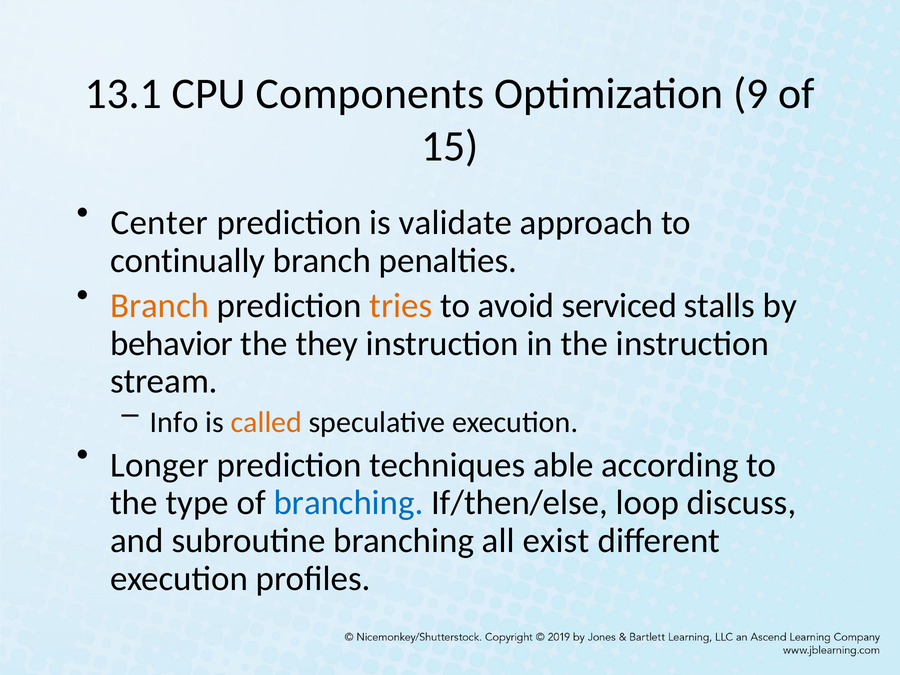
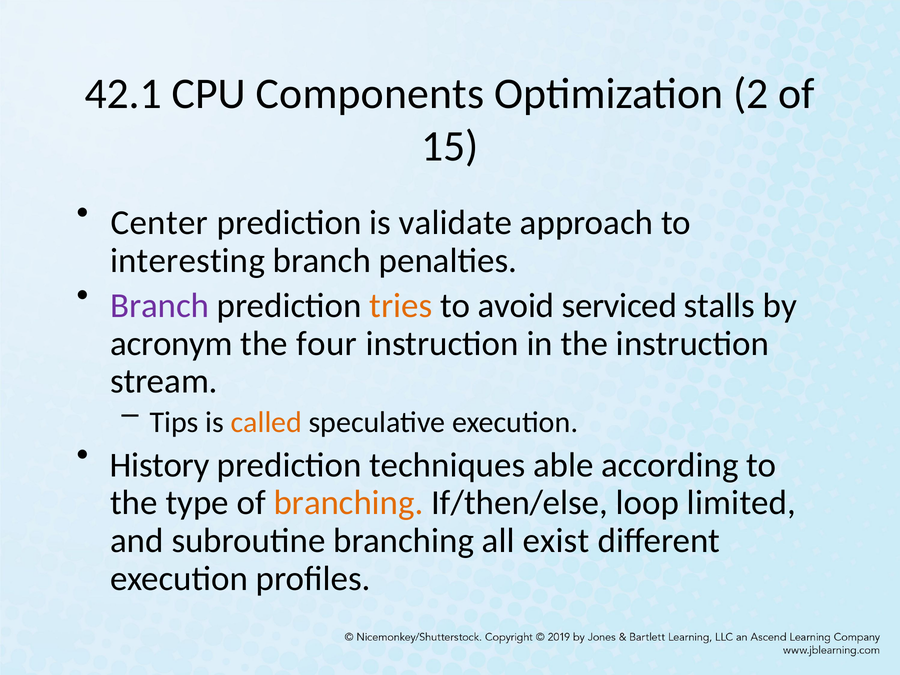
13.1: 13.1 -> 42.1 (123, 94)
9: 9 -> 2 (751, 94)
continually: continually -> interesting (188, 261)
Branch colour: orange -> purple (160, 306)
behavior: behavior -> acronym (172, 344)
they: they -> four (327, 344)
Info: Info -> Tips (174, 422)
Longer: Longer -> History (160, 465)
branching colour: blue -> orange (349, 503)
discuss: discuss -> limited (742, 503)
